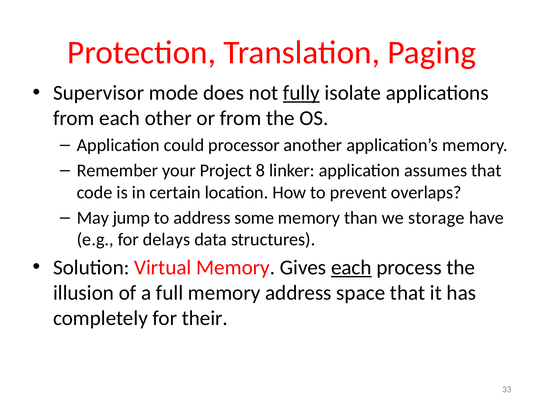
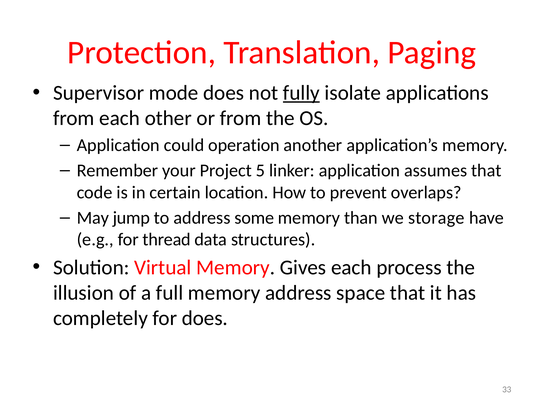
processor: processor -> operation (244, 145)
8: 8 -> 5 (260, 171)
delays: delays -> thread (167, 239)
each underline: present -> none (351, 267)
for their: their -> does (205, 318)
